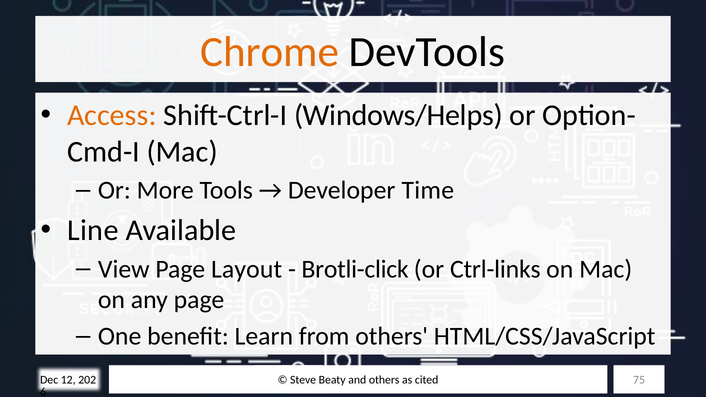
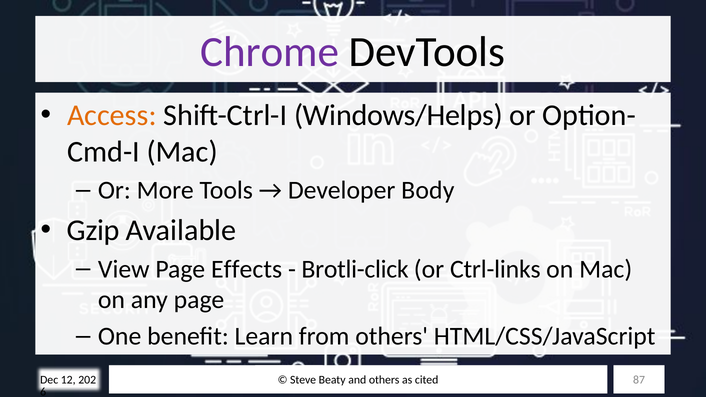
Chrome colour: orange -> purple (270, 52)
Time: Time -> Body (428, 190)
Line: Line -> Gzip (93, 230)
Layout: Layout -> Effects (247, 269)
75: 75 -> 87 (639, 380)
